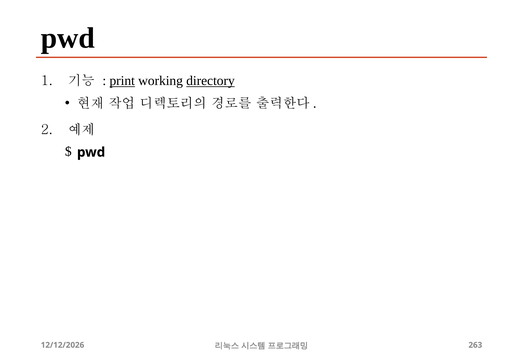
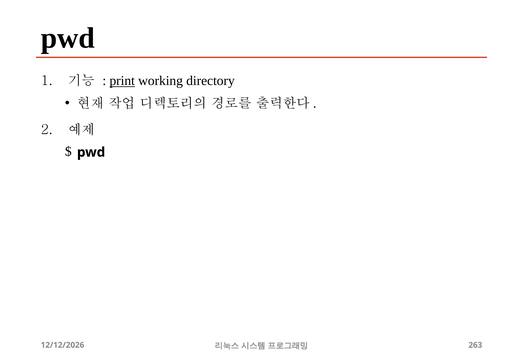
directory underline: present -> none (210, 81)
